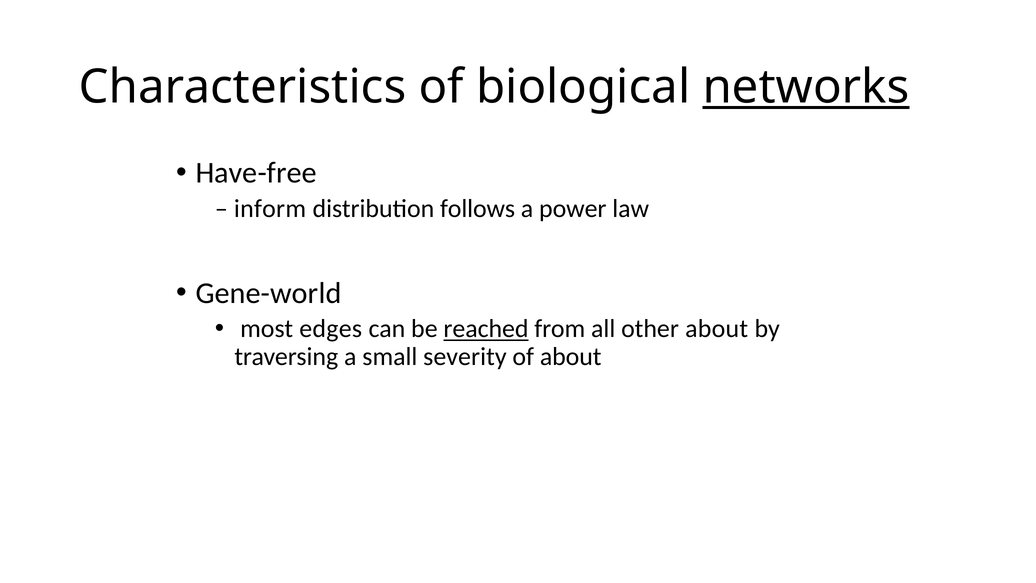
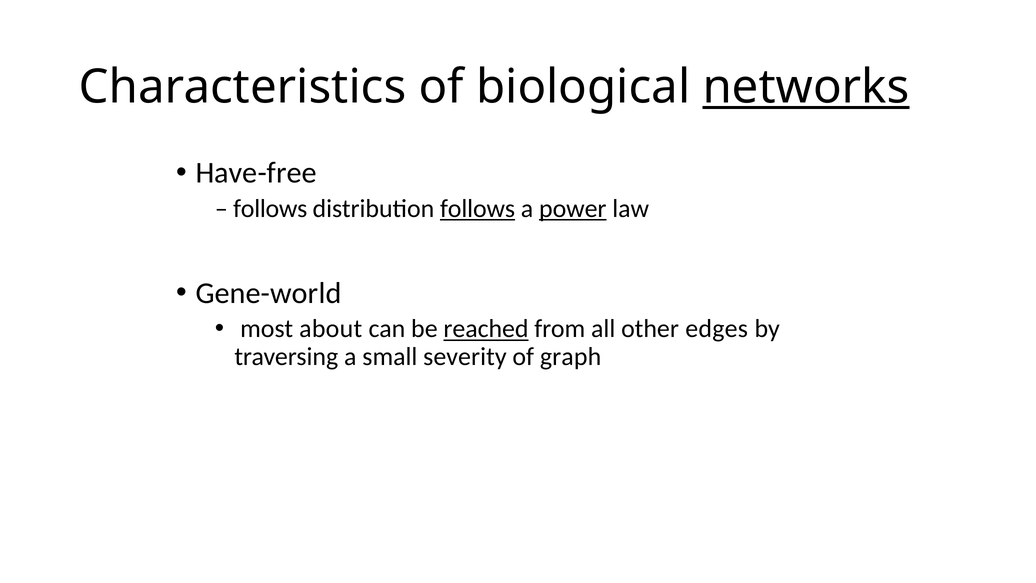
inform: inform -> follows (270, 209)
follows underline: none -> present (478, 209)
power underline: none -> present (573, 209)
edges: edges -> about (331, 329)
other about: about -> edges (717, 329)
of about: about -> graph (571, 357)
